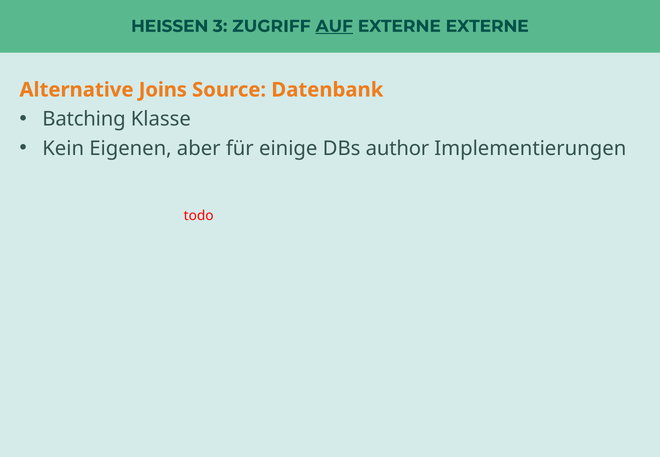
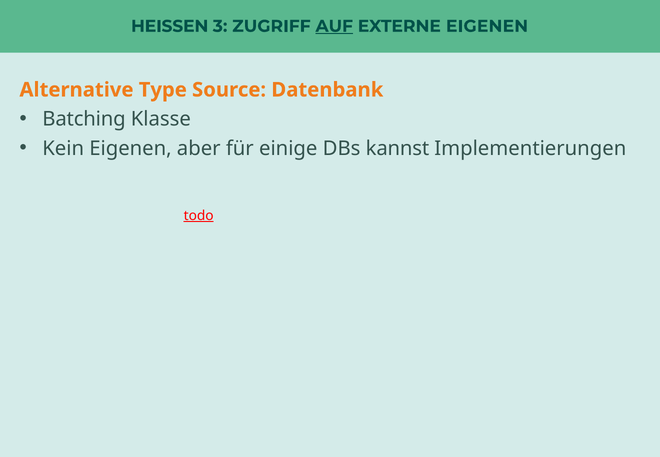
EXTERNE EXTERNE: EXTERNE -> EIGENEN (487, 26)
Joins: Joins -> Type (163, 90)
author: author -> kannst (397, 148)
todo underline: none -> present (199, 215)
